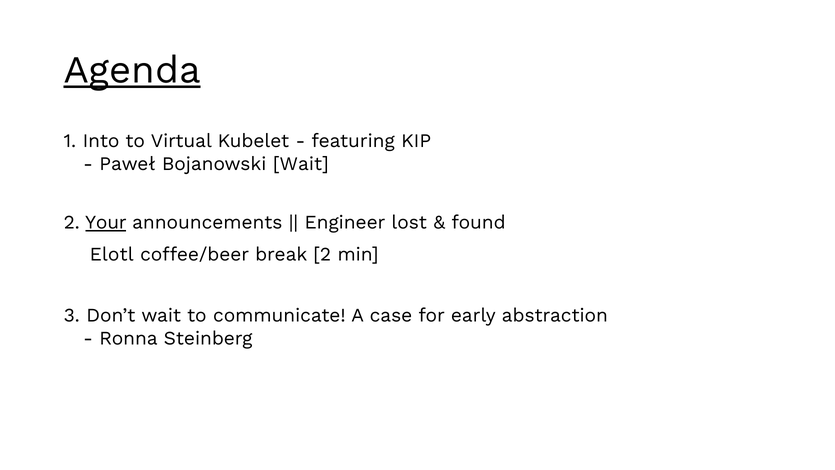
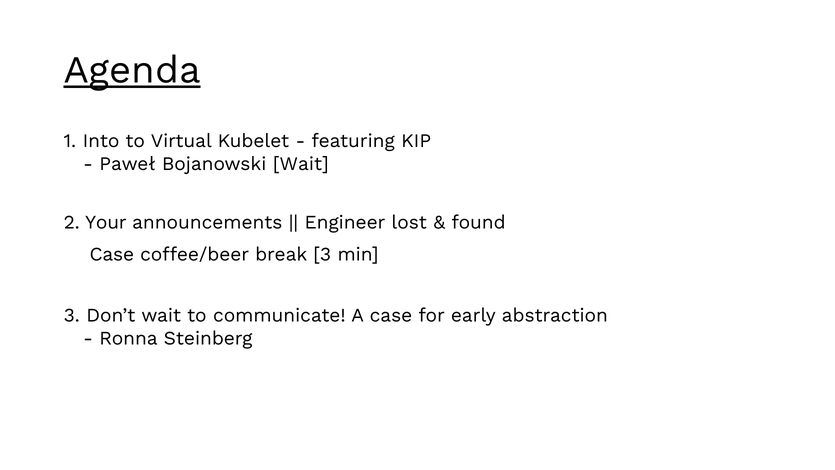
Your underline: present -> none (106, 222)
Elotl: Elotl -> Case (112, 254)
break 2: 2 -> 3 (322, 254)
